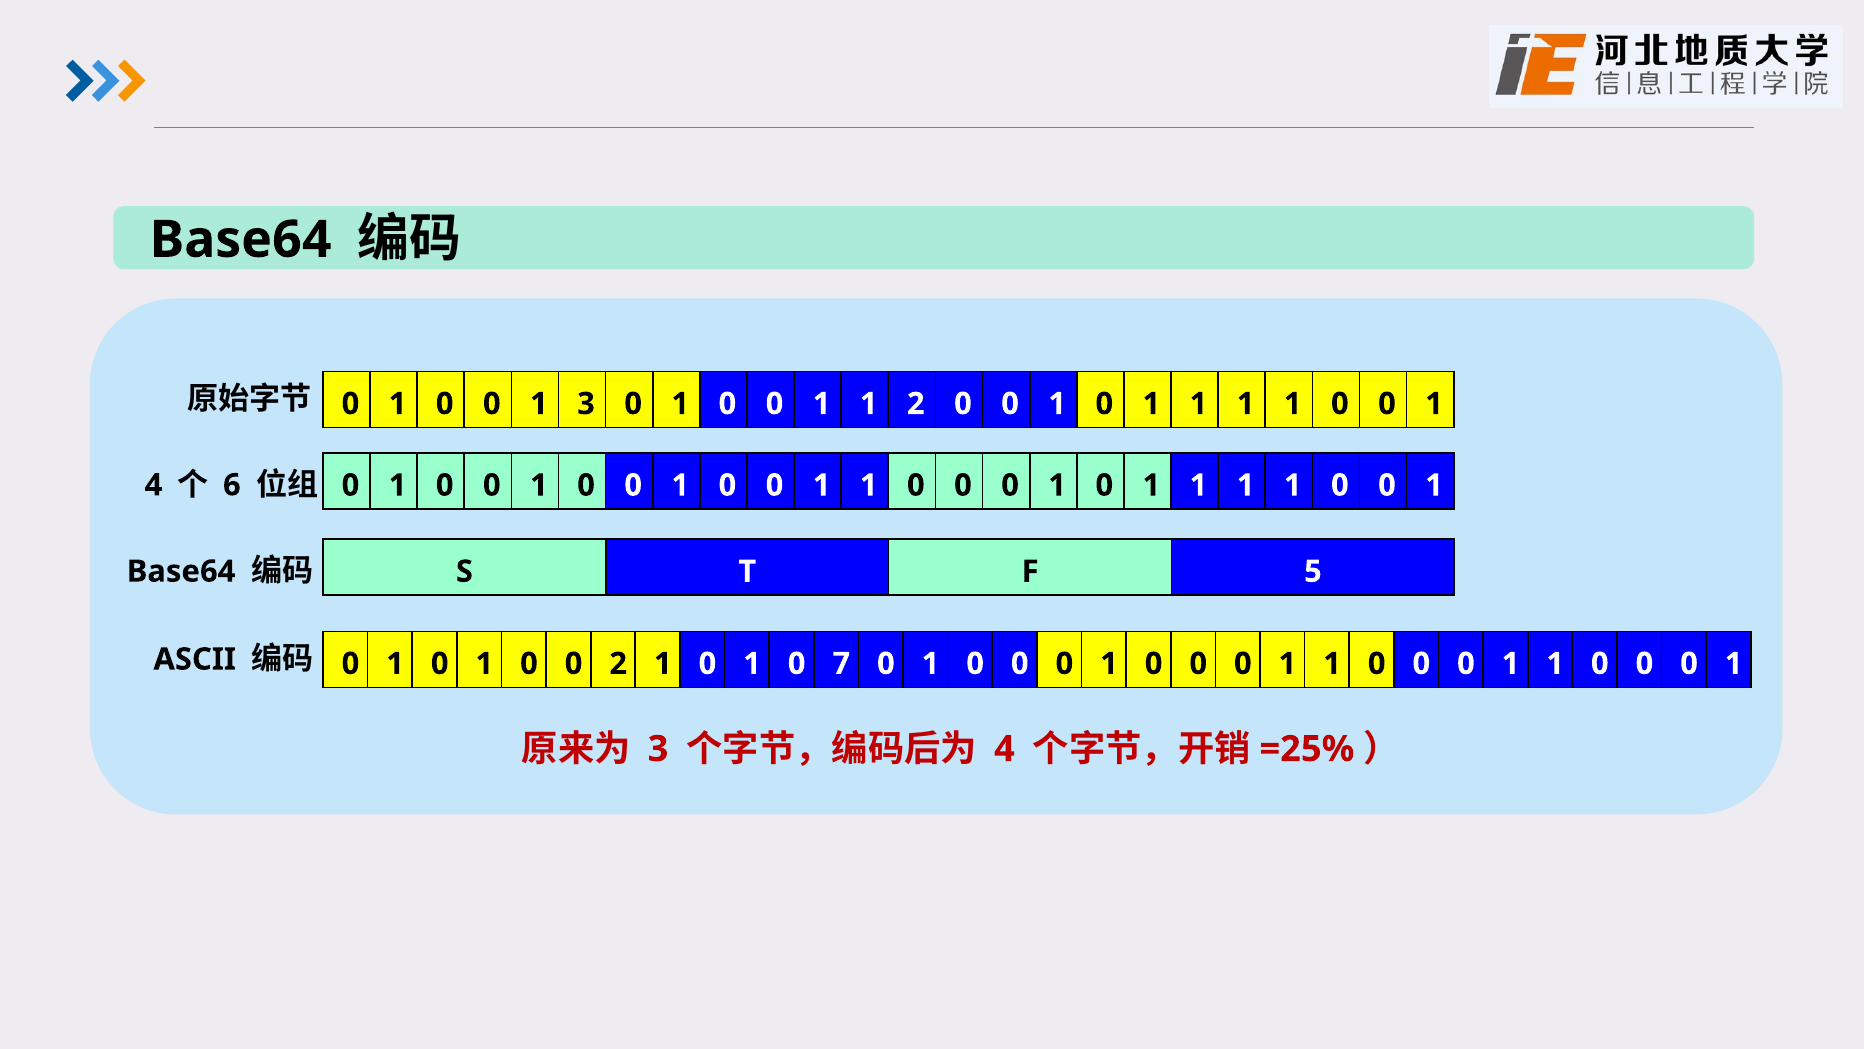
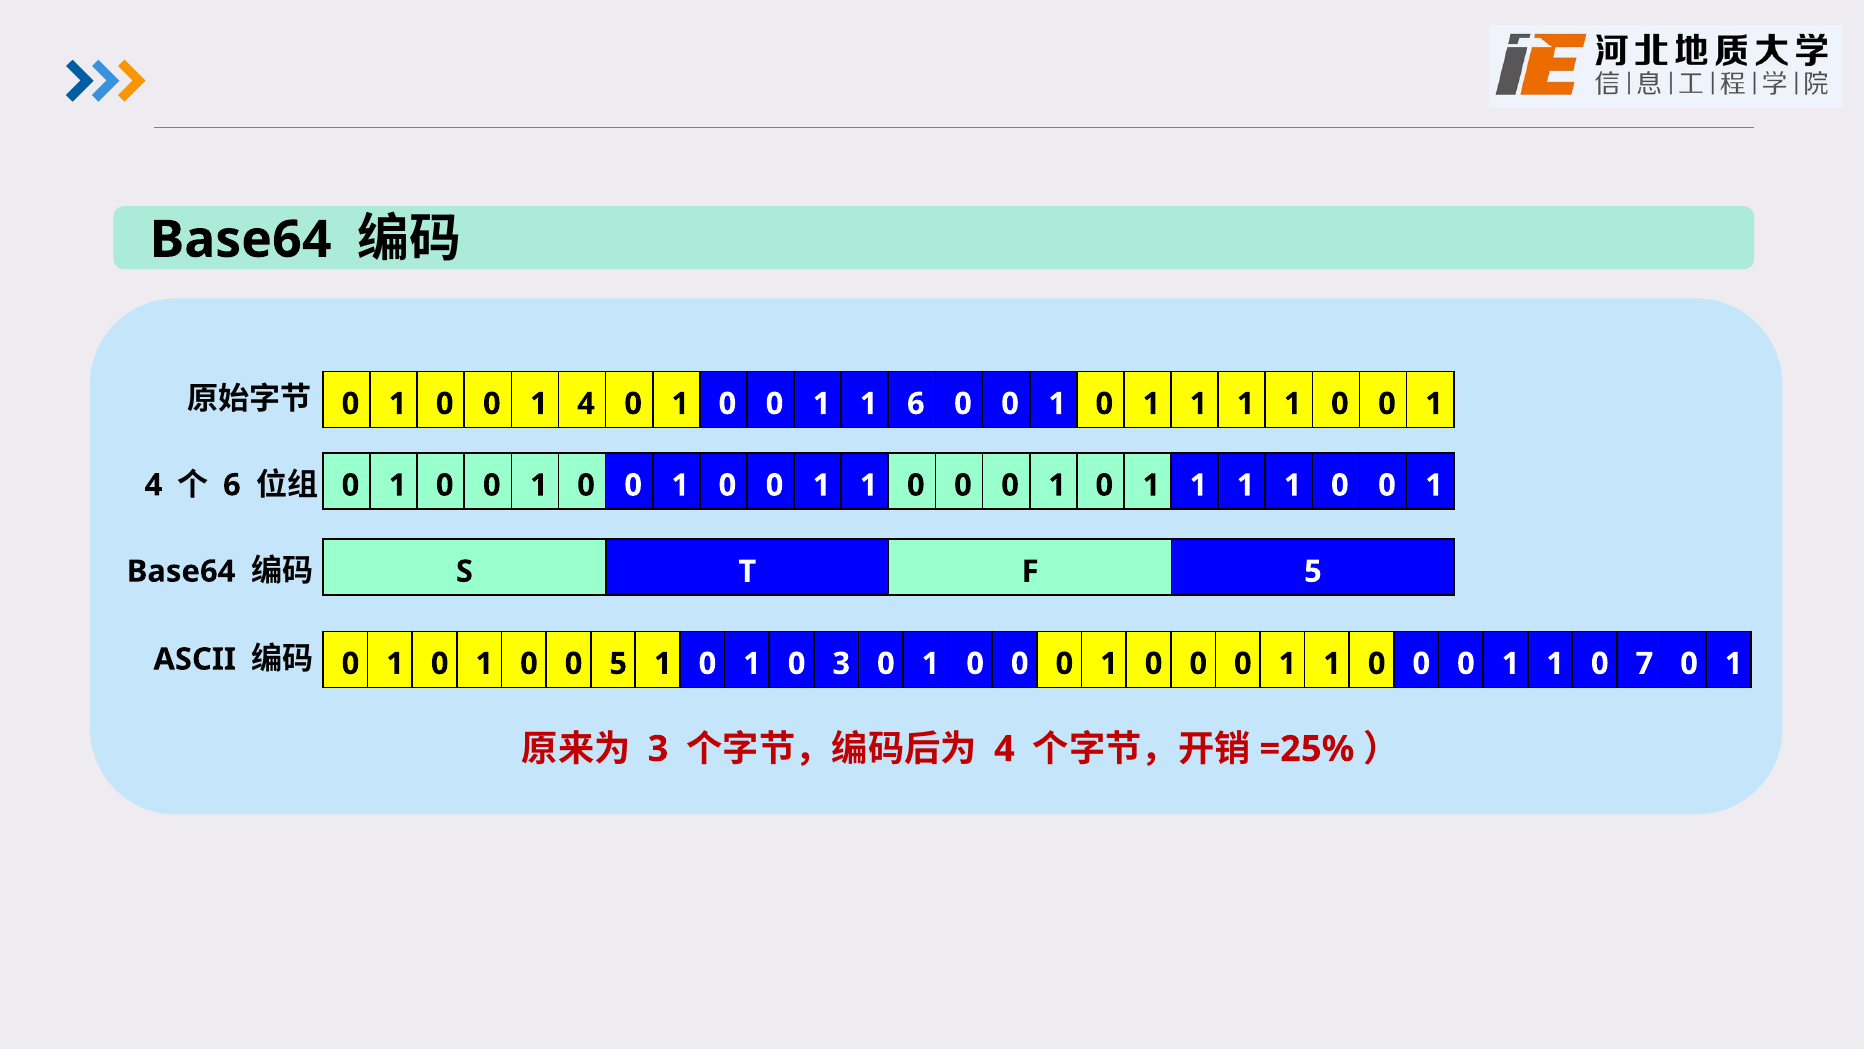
0 0 1 3: 3 -> 4 (586, 404)
1 2: 2 -> 6 (916, 404)
0 2: 2 -> 5 (618, 663)
0 7: 7 -> 3 (841, 663)
0: 0 -> 7 (1644, 663)
